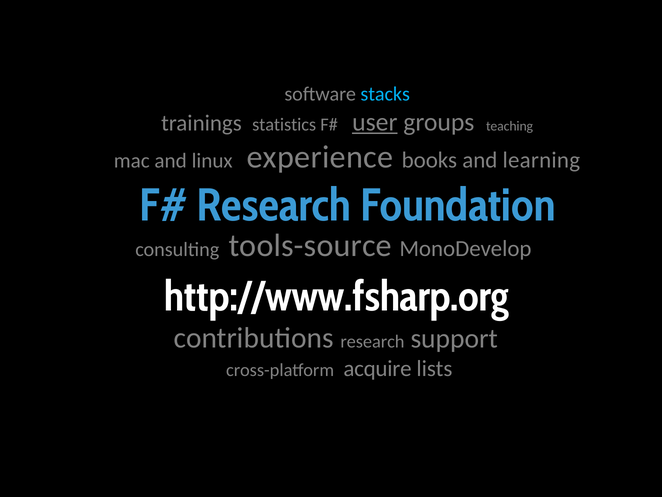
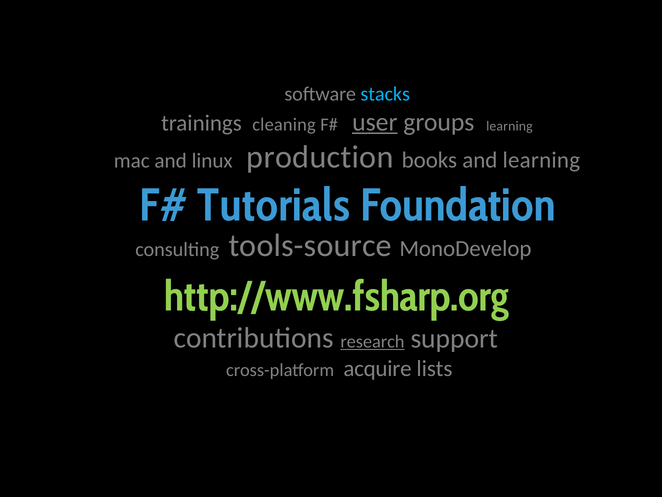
statistics: statistics -> cleaning (284, 124)
groups teaching: teaching -> learning (509, 126)
experience: experience -> production (320, 157)
Research: Research -> Tutorials (274, 205)
http://www.fsharp.org colour: white -> light green (337, 296)
research underline: none -> present (372, 341)
